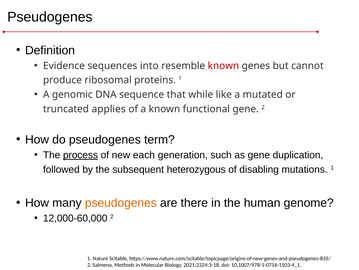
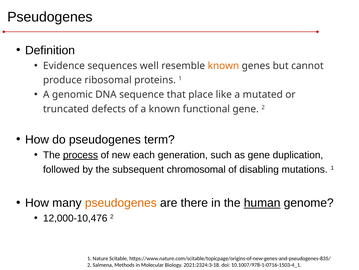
into: into -> well (149, 66)
known colour: red -> orange (223, 66)
while: while -> place (201, 94)
applies: applies -> defects (109, 109)
heterozygous: heterozygous -> chromosomal (196, 169)
human underline: none -> present (262, 202)
12,000-60,000: 12,000-60,000 -> 12,000-10,476 (75, 218)
